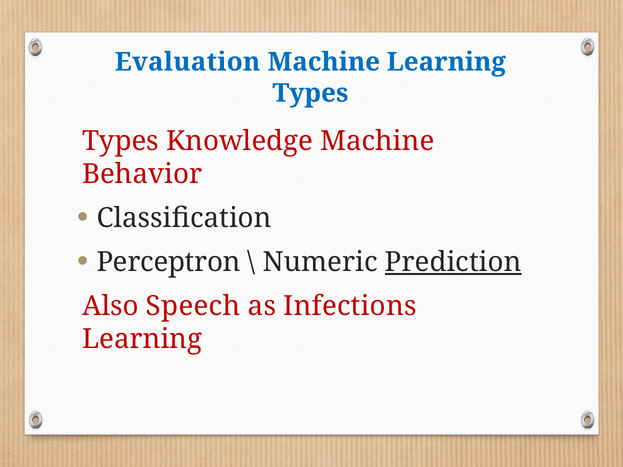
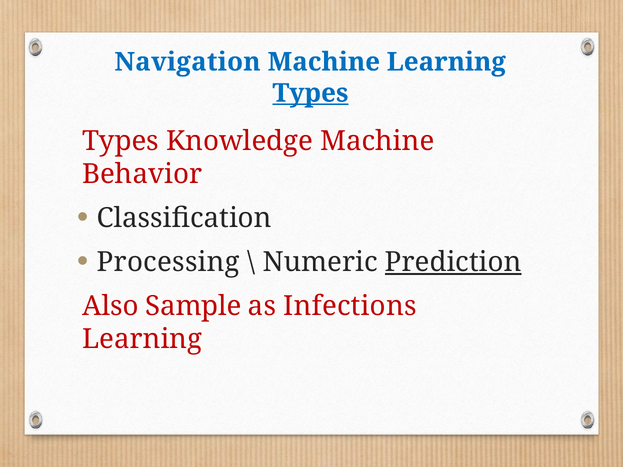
Evaluation: Evaluation -> Navigation (188, 62)
Types underline: none -> present (310, 93)
Perceptron: Perceptron -> Processing (168, 262)
Speech: Speech -> Sample (193, 306)
